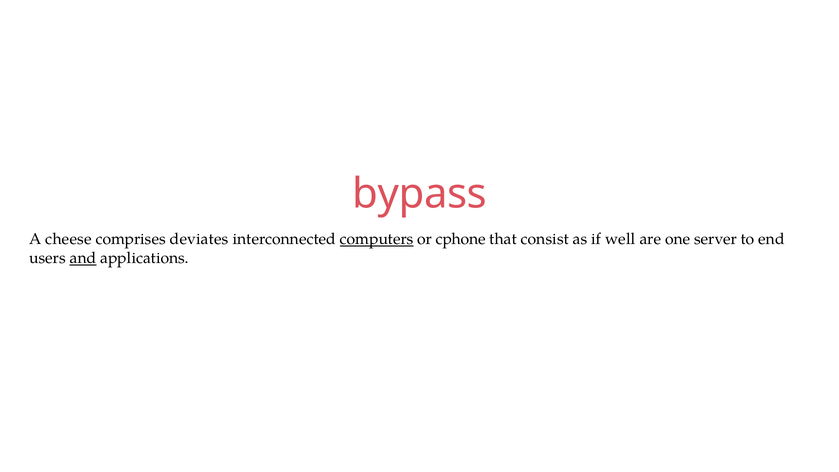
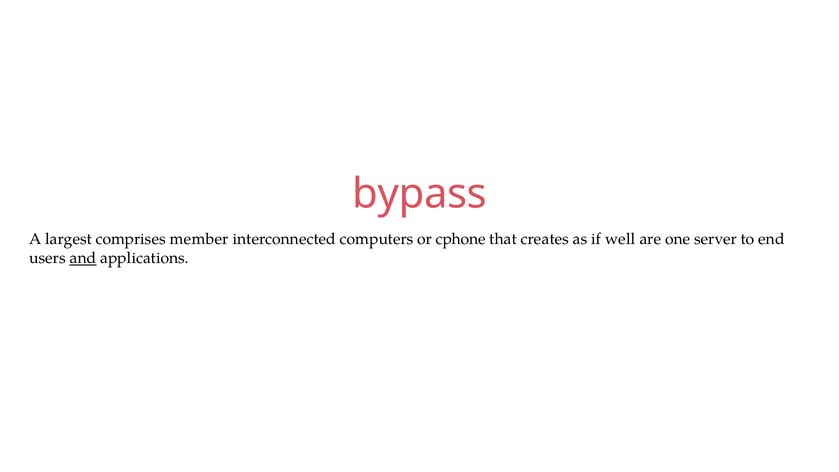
cheese: cheese -> largest (69, 239)
deviates: deviates -> member (199, 239)
computers underline: present -> none (377, 239)
consist: consist -> creates (545, 239)
